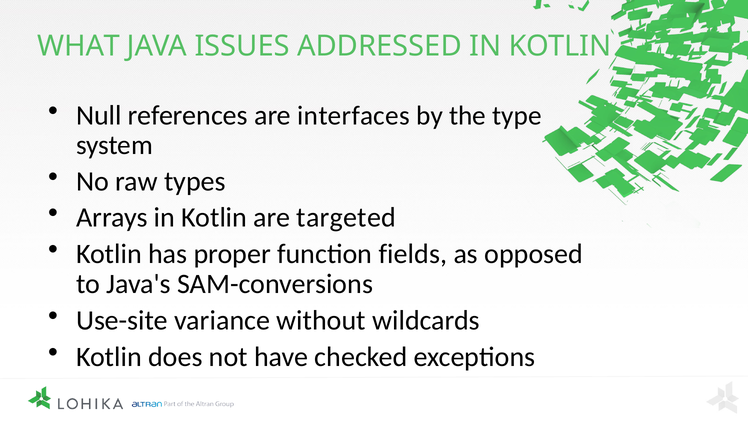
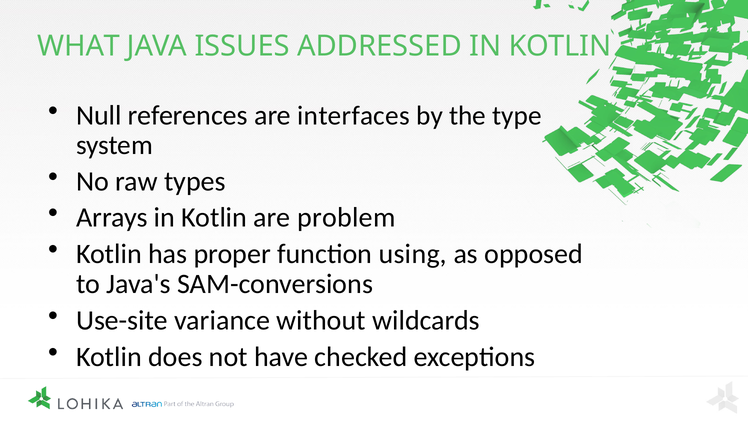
targeted: targeted -> problem (346, 217)
fields: fields -> using (413, 254)
